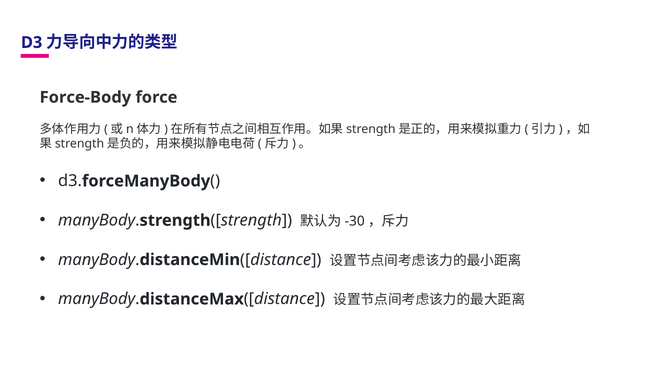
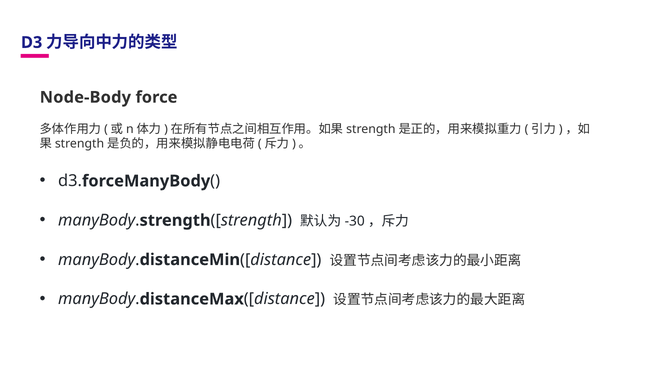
Force-Body: Force-Body -> Node-Body (85, 97)
